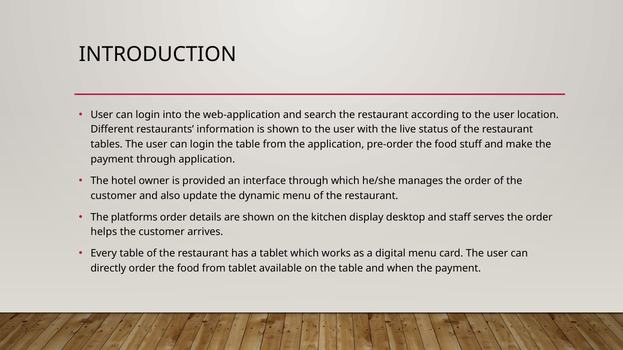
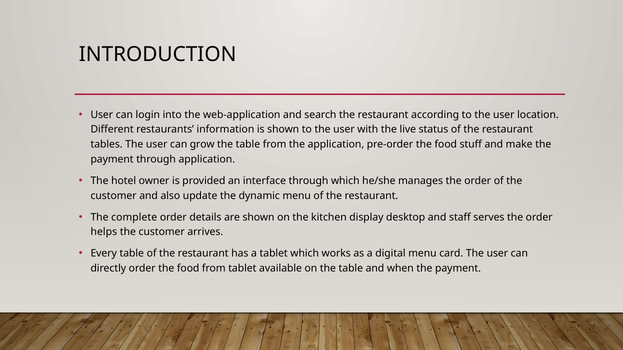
The user can login: login -> grow (202, 145)
platforms: platforms -> complete (134, 217)
